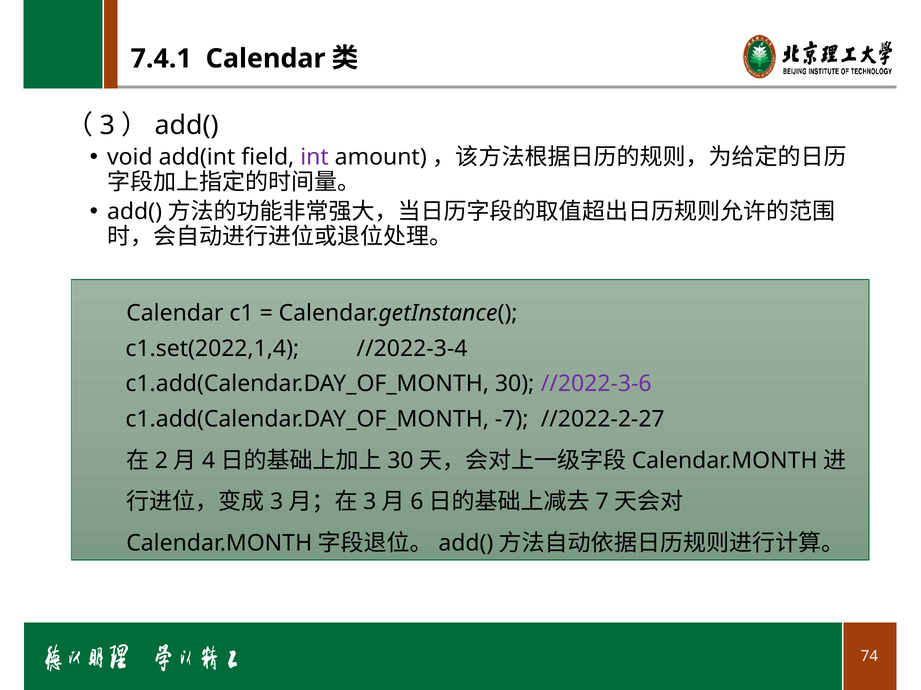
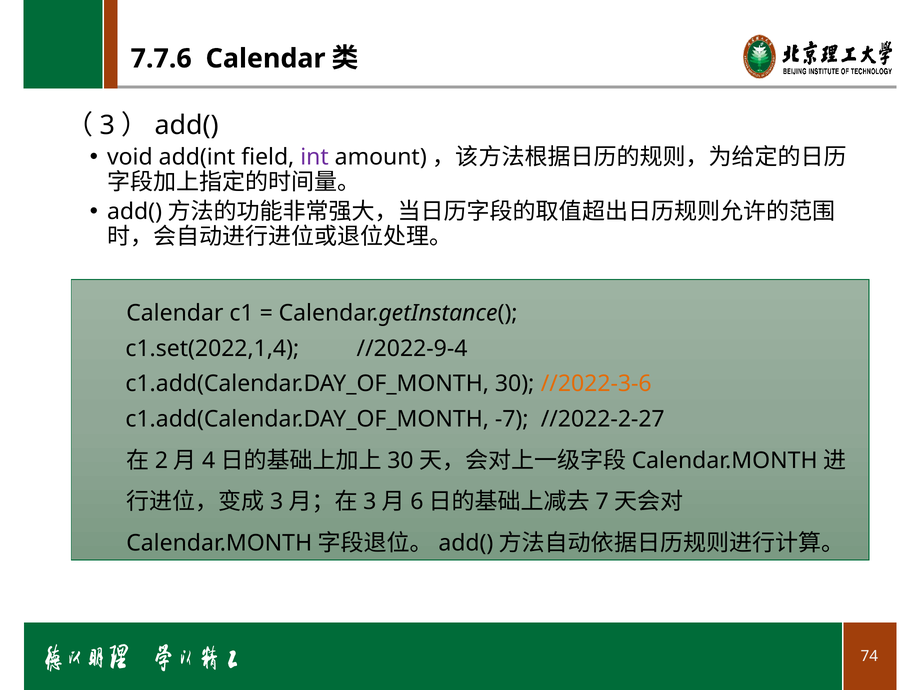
7.4.1: 7.4.1 -> 7.7.6 (161, 59)
//2022-3-4: //2022-3-4 -> //2022-9-4 (412, 349)
//2022-3-6 colour: purple -> orange (596, 384)
